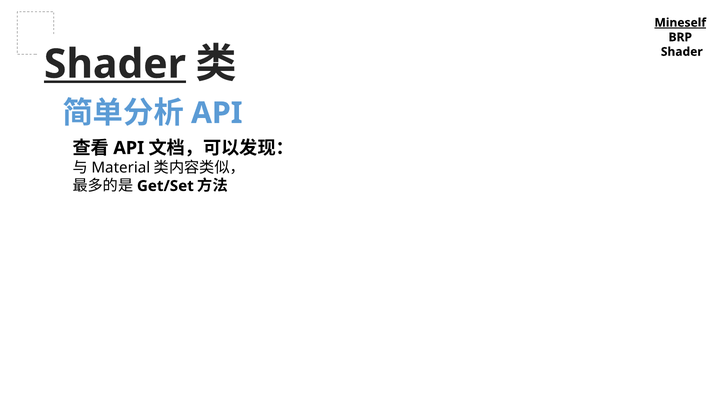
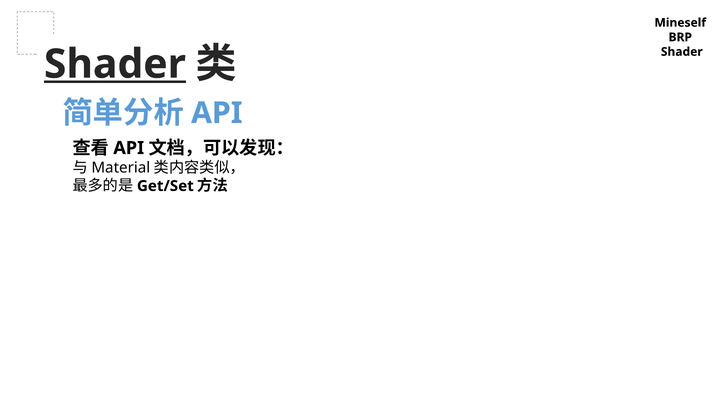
Mineself underline: present -> none (680, 23)
